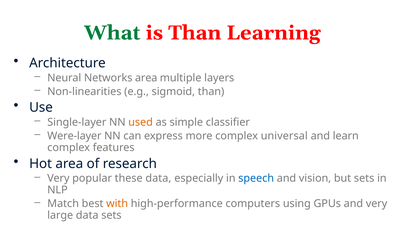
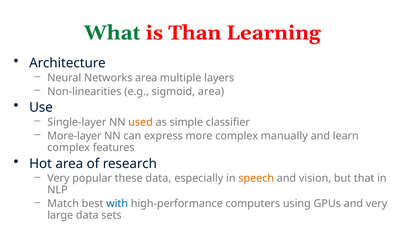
sigmoid than: than -> area (211, 91)
Were-layer: Were-layer -> More-layer (74, 136)
universal: universal -> manually (284, 136)
speech colour: blue -> orange (256, 178)
but sets: sets -> that (364, 178)
with colour: orange -> blue (117, 204)
